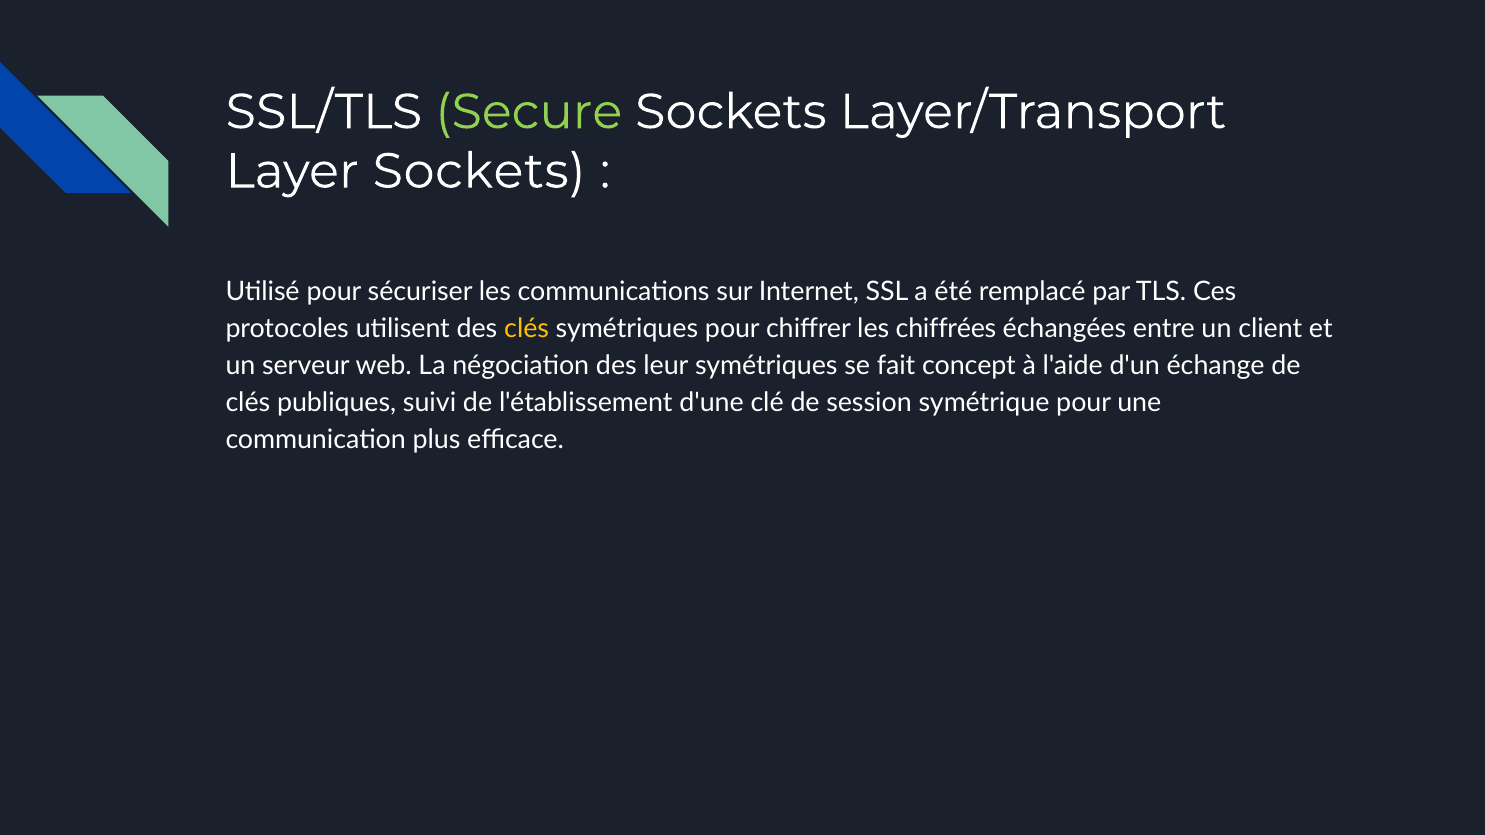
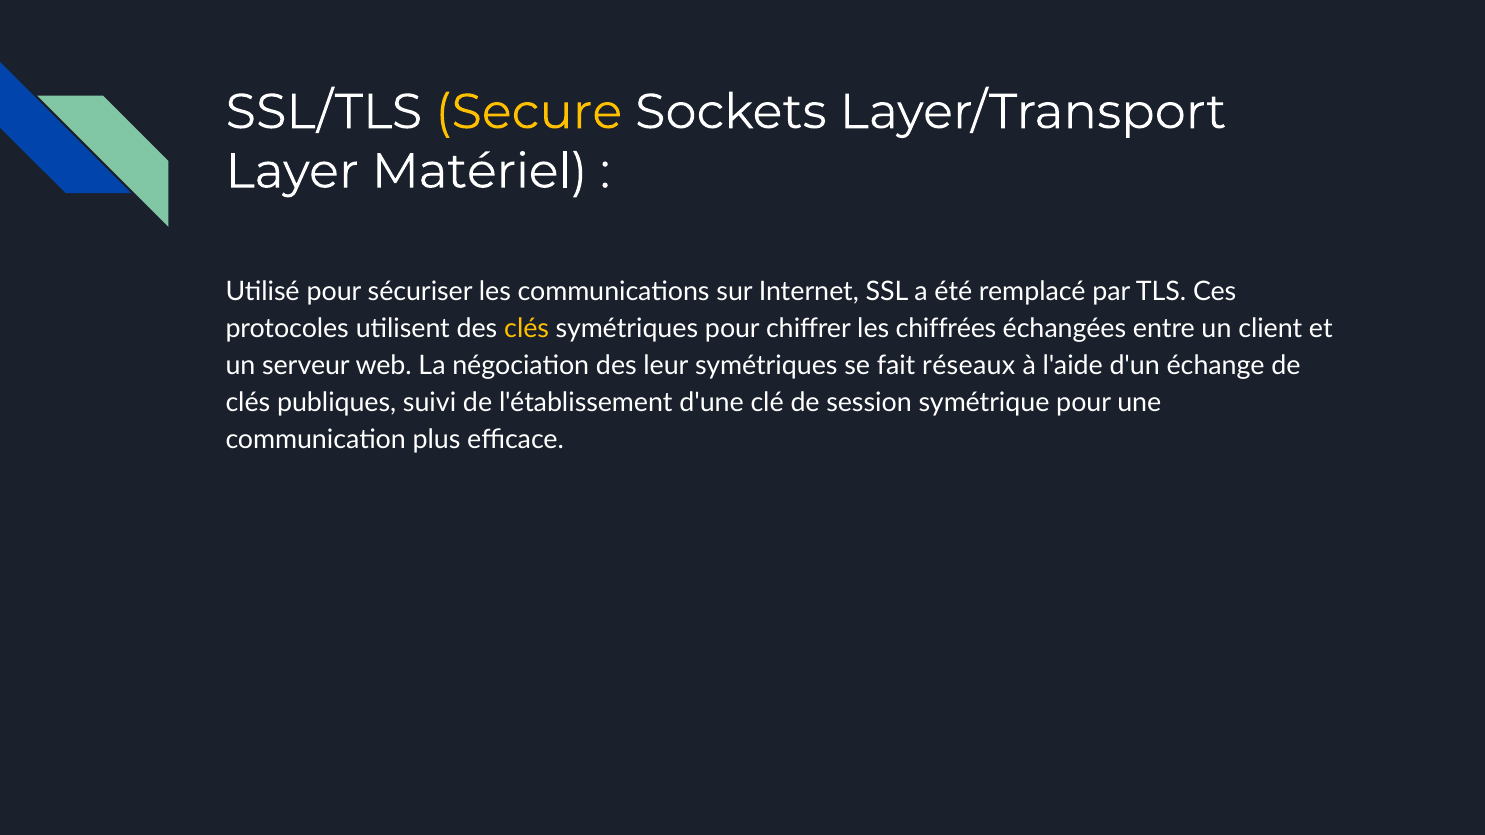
Secure colour: light green -> yellow (529, 112)
Layer Sockets: Sockets -> Matériel (480, 171)
concept: concept -> réseaux (969, 366)
